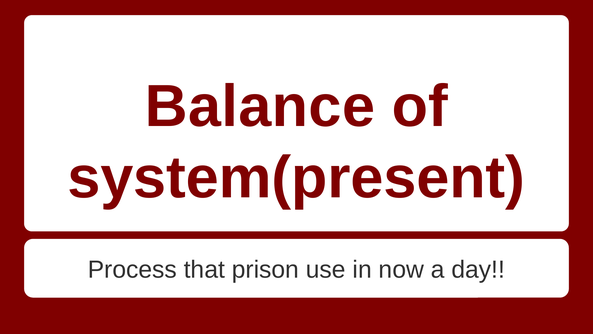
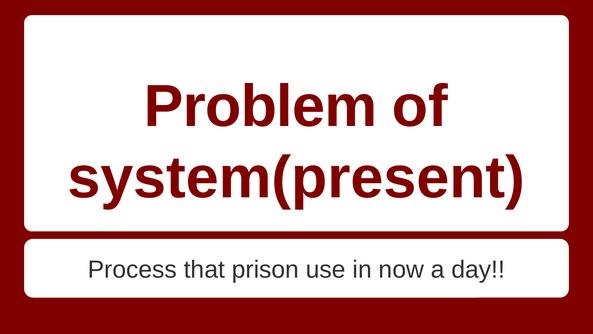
Balance: Balance -> Problem (261, 106)
